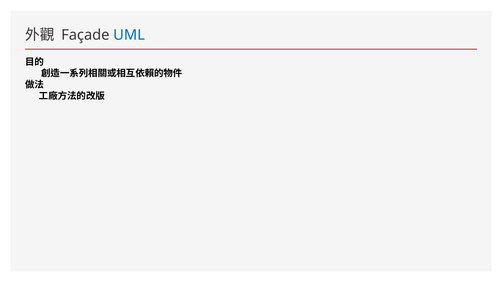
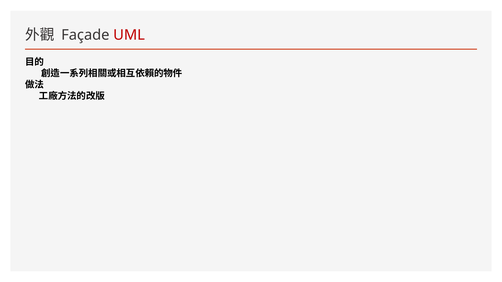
UML colour: blue -> red (129, 35)
